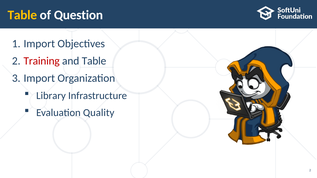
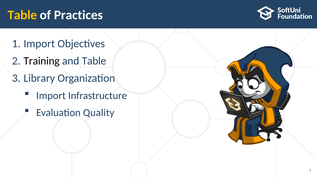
Question: Question -> Practices (78, 15)
Training colour: red -> black (42, 61)
Import: Import -> Library (39, 78)
Library: Library -> Import (51, 96)
